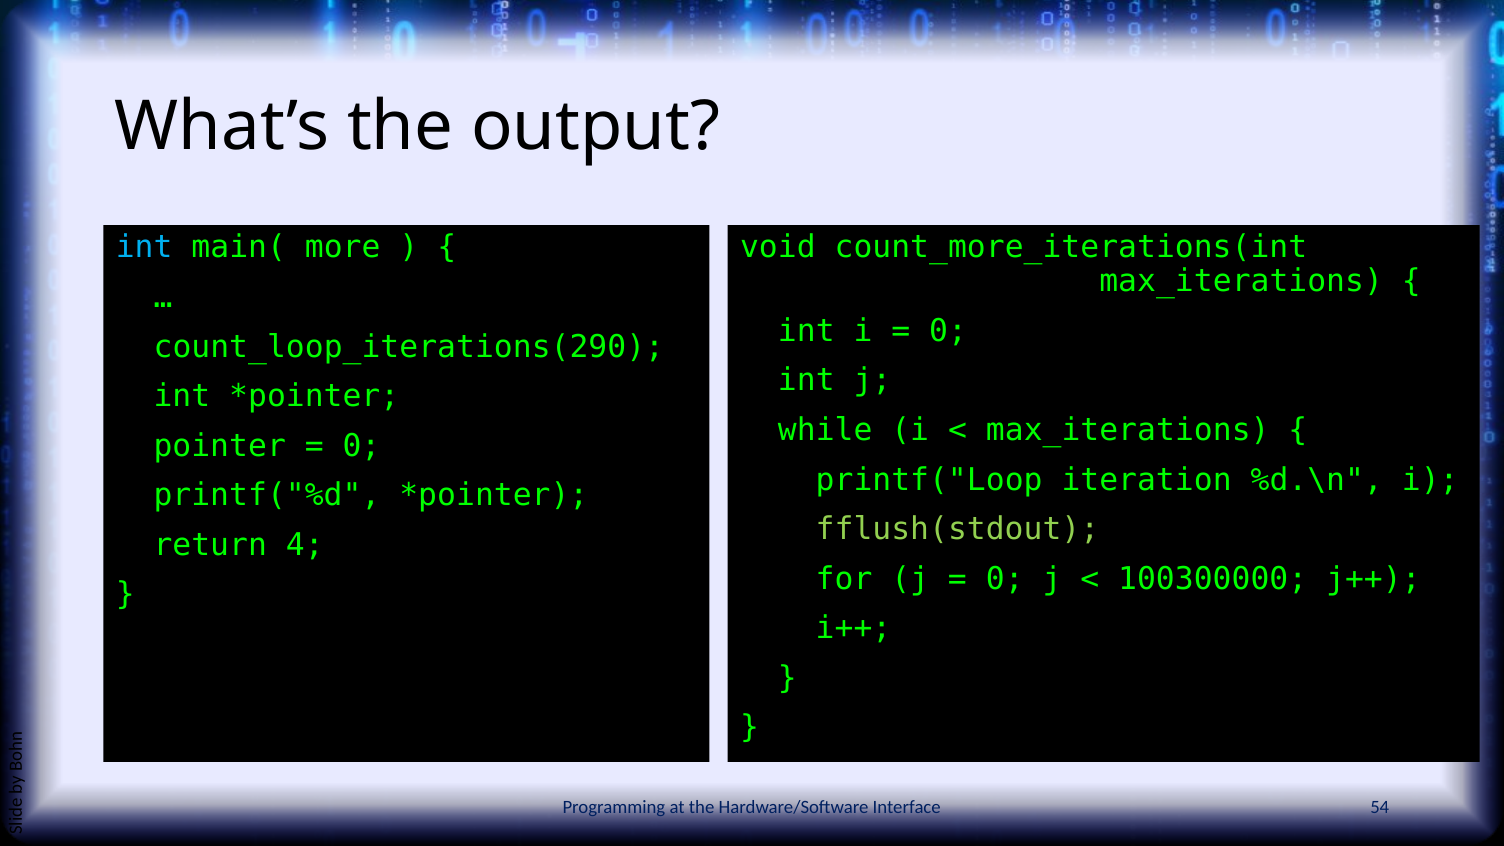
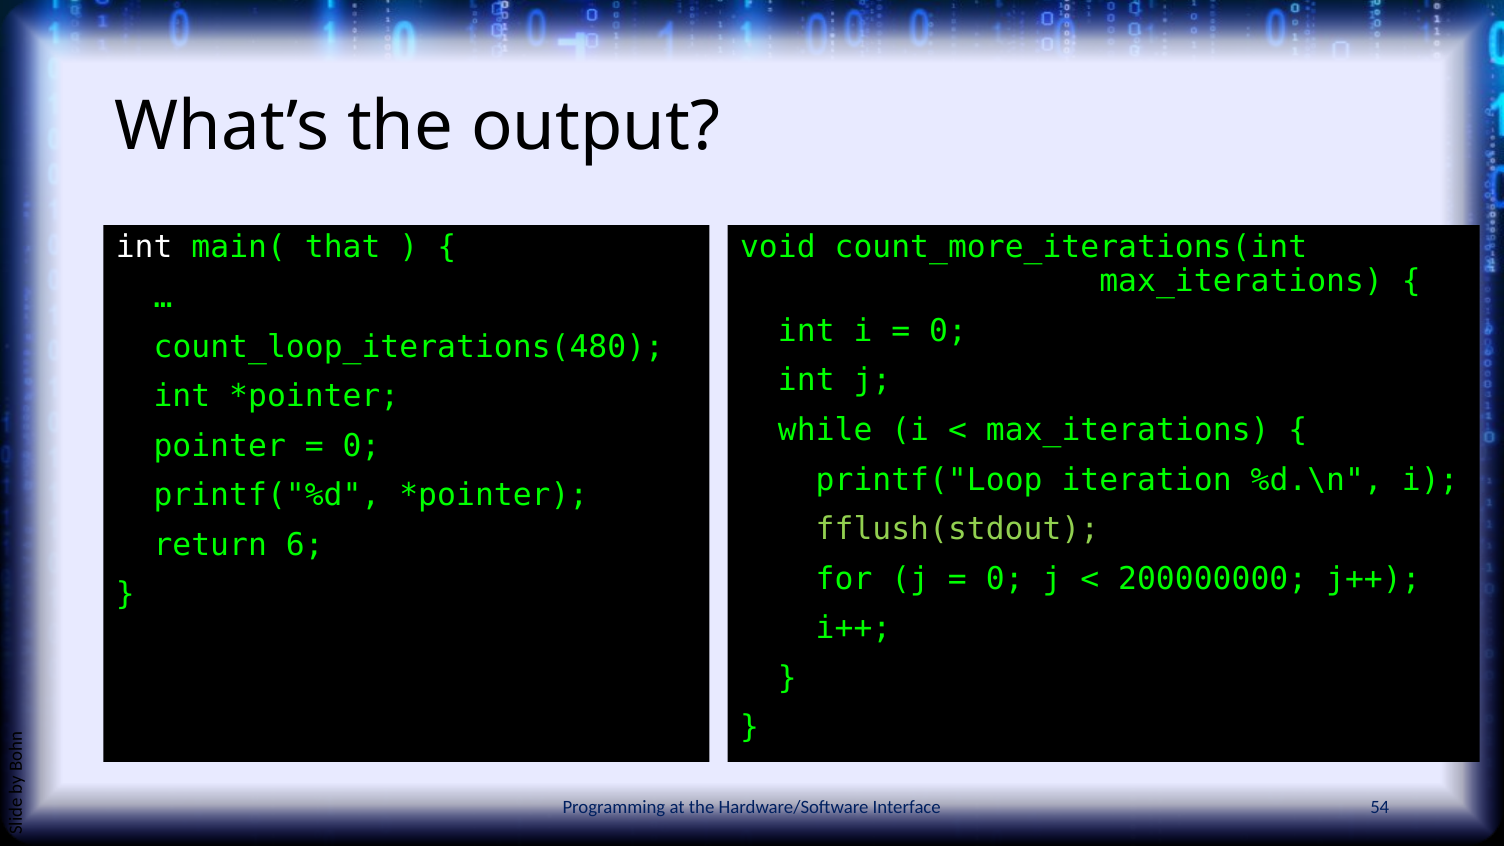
int colour: light blue -> white (144, 248)
more: more -> that (343, 248)
count_loop_iterations(290: count_loop_iterations(290 -> count_loop_iterations(480 (409, 347)
4: 4 -> 6 (305, 545)
100300000: 100300000 -> 200000000 (1213, 579)
